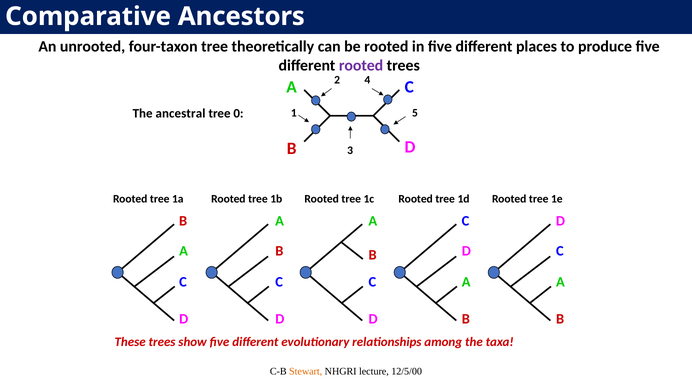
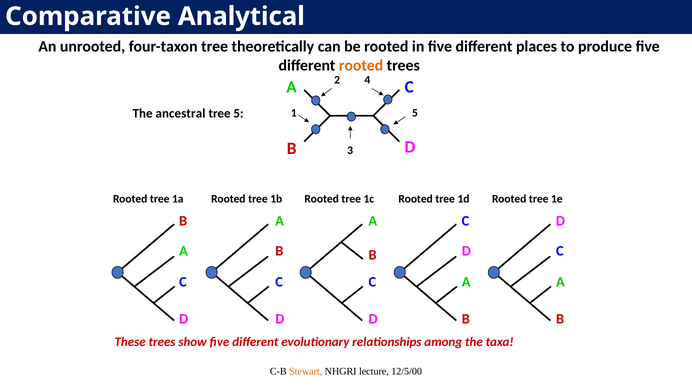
Ancestors: Ancestors -> Analytical (241, 16)
rooted colour: purple -> orange (361, 66)
tree 0: 0 -> 5 (238, 113)
